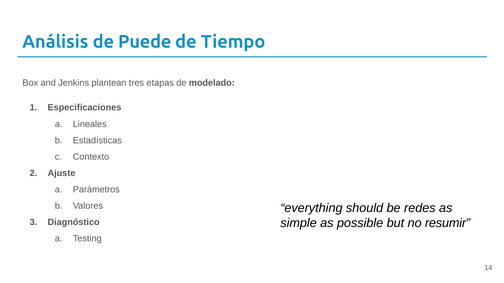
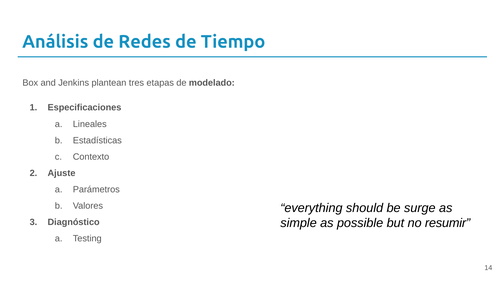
Puede: Puede -> Redes (145, 42)
redes: redes -> surge (420, 208)
